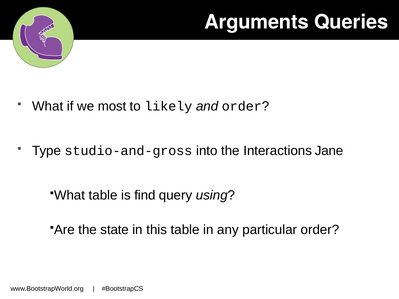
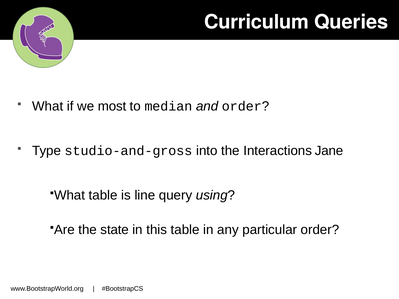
Arguments: Arguments -> Curriculum (257, 22)
likely: likely -> median (168, 106)
find: find -> line (145, 195)
